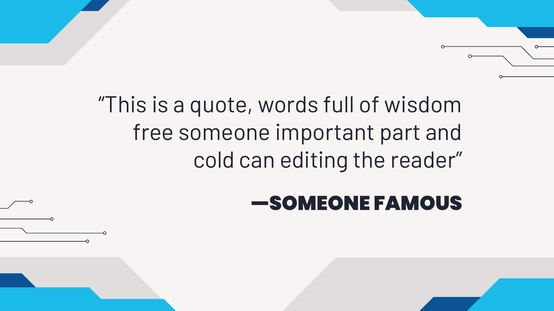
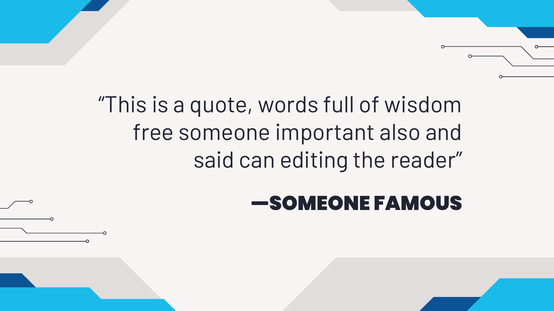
part: part -> also (400, 133)
cold: cold -> said (214, 161)
